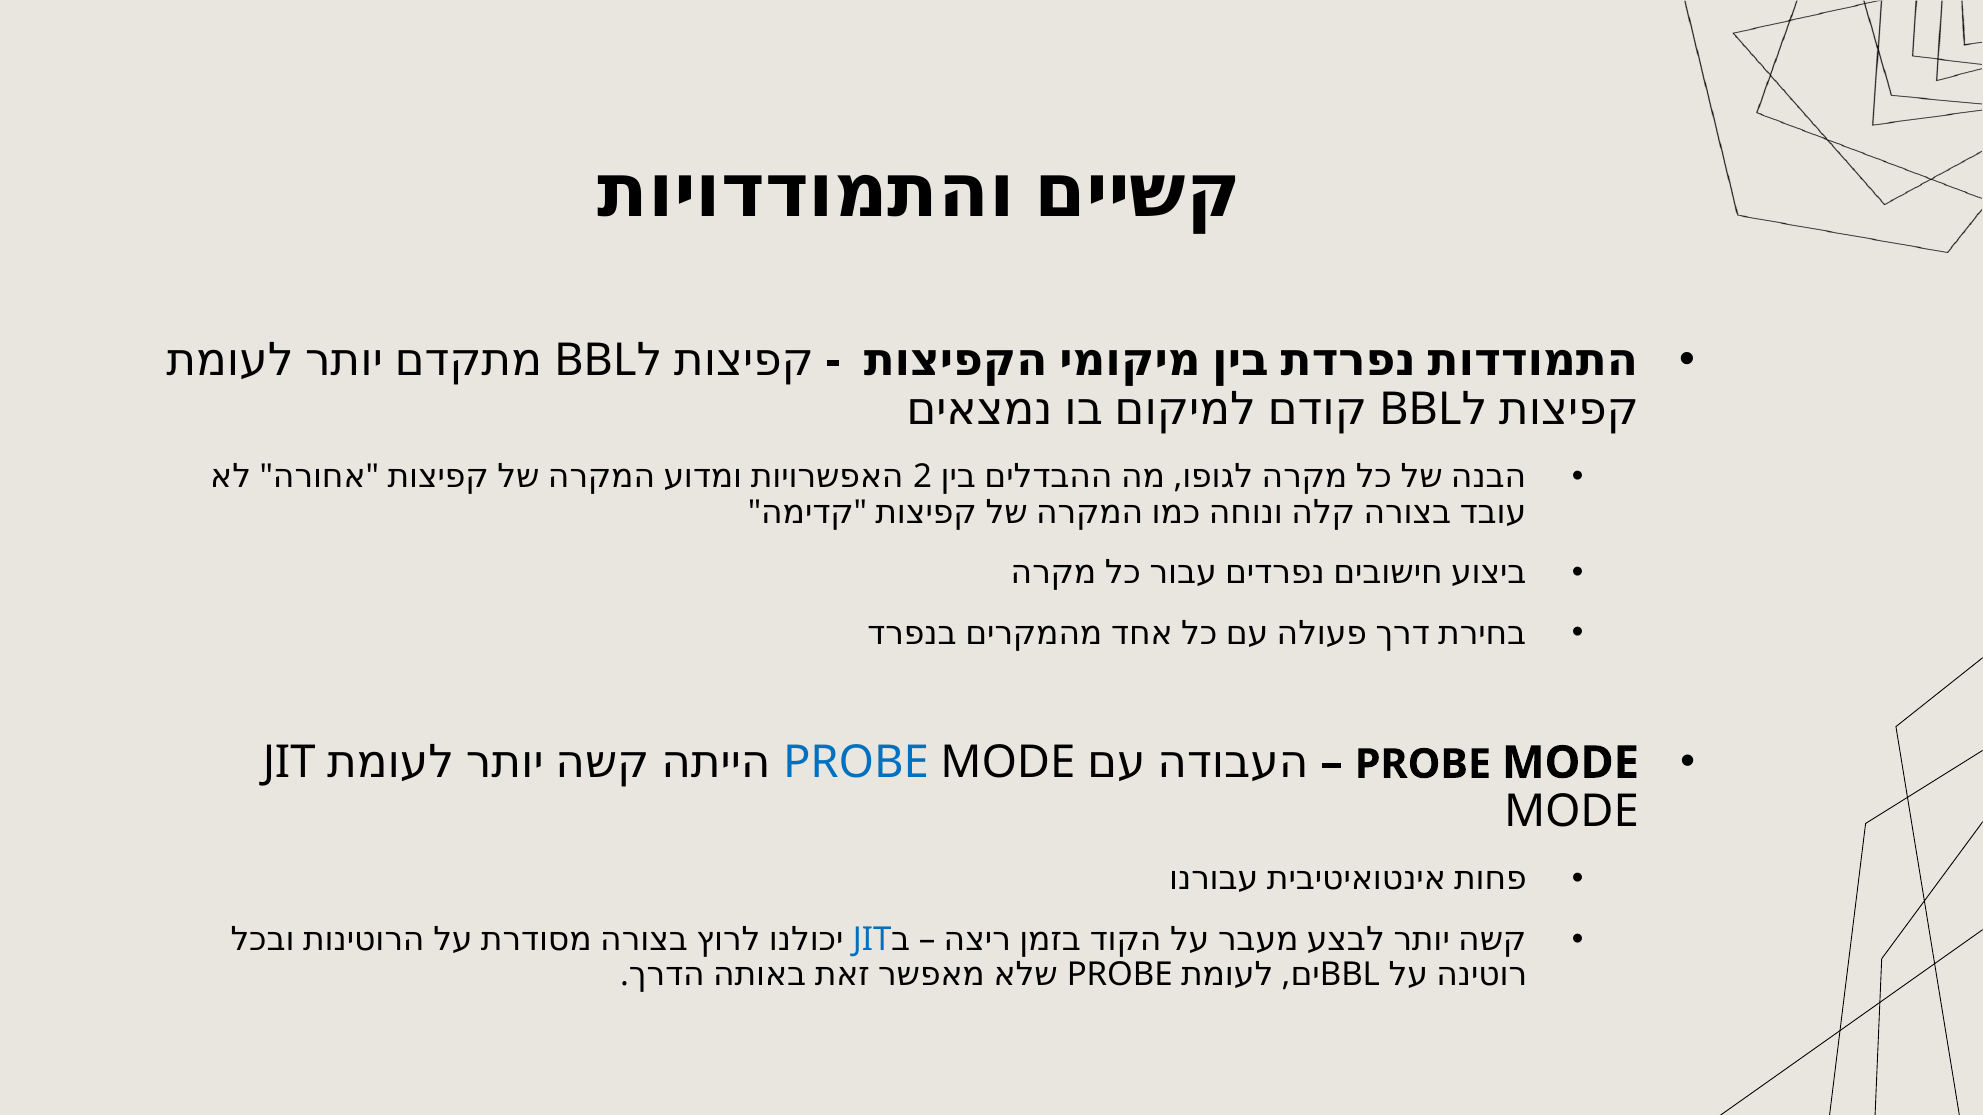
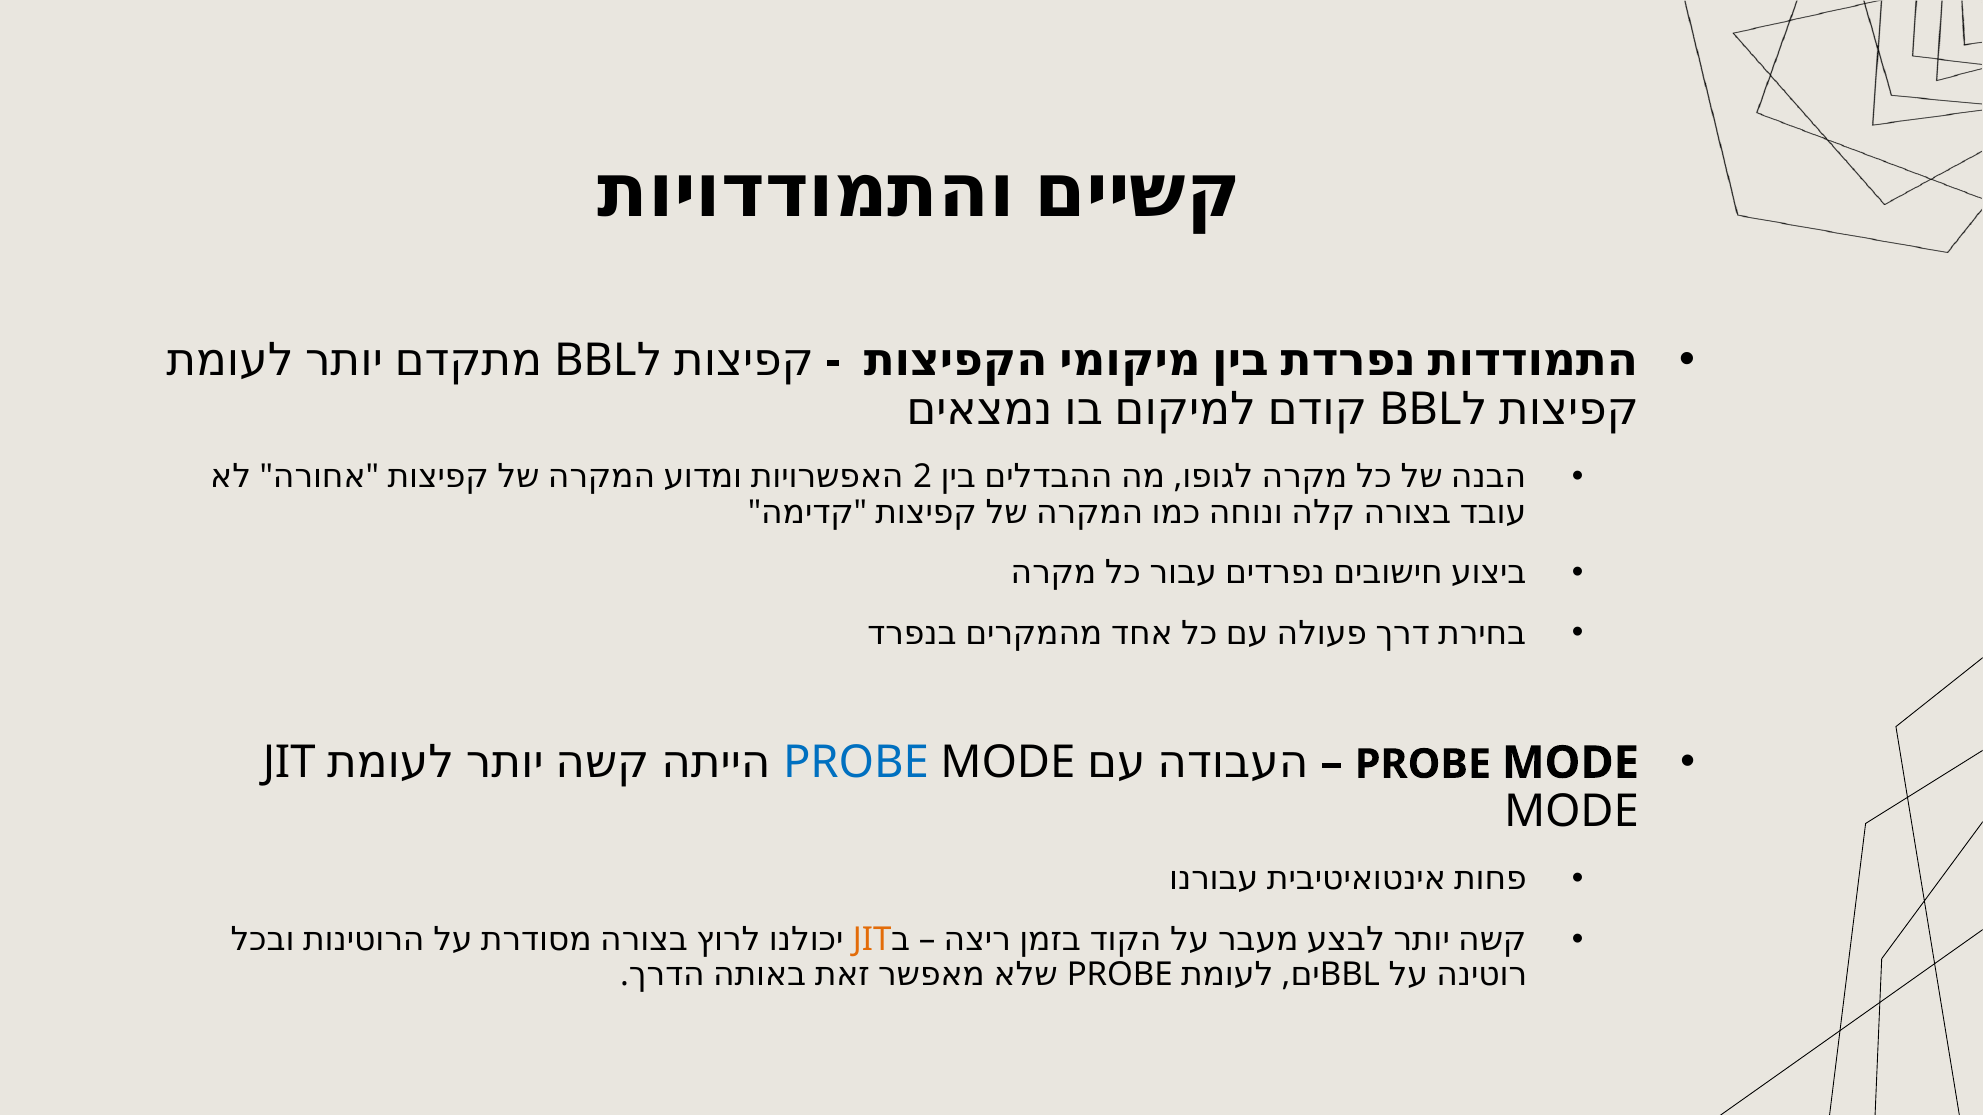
JIT colour: blue -> orange (872, 940)
